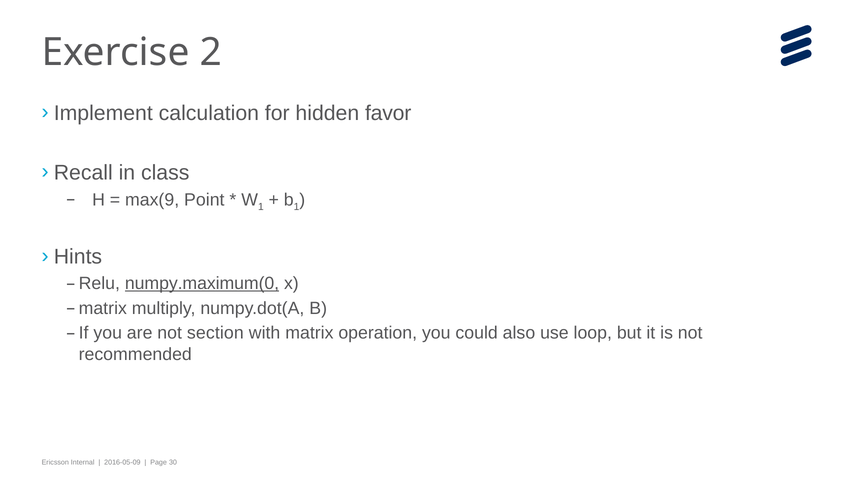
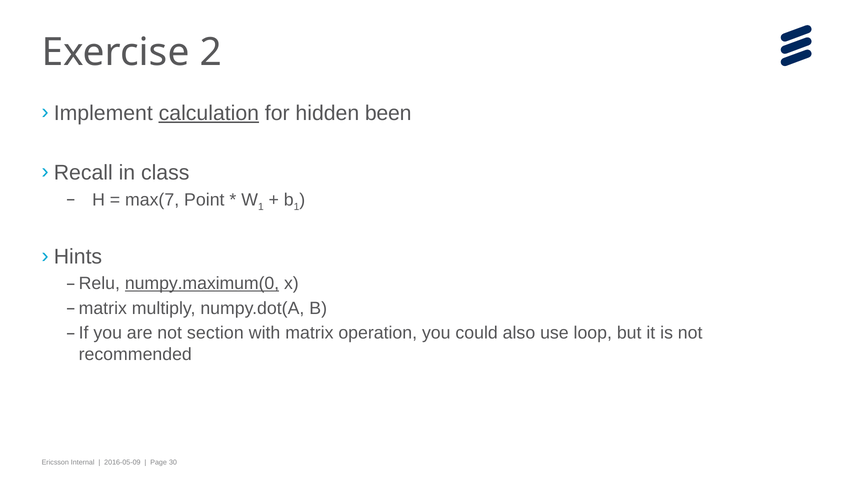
calculation underline: none -> present (209, 113)
favor: favor -> been (388, 113)
max(9: max(9 -> max(7 (152, 200)
